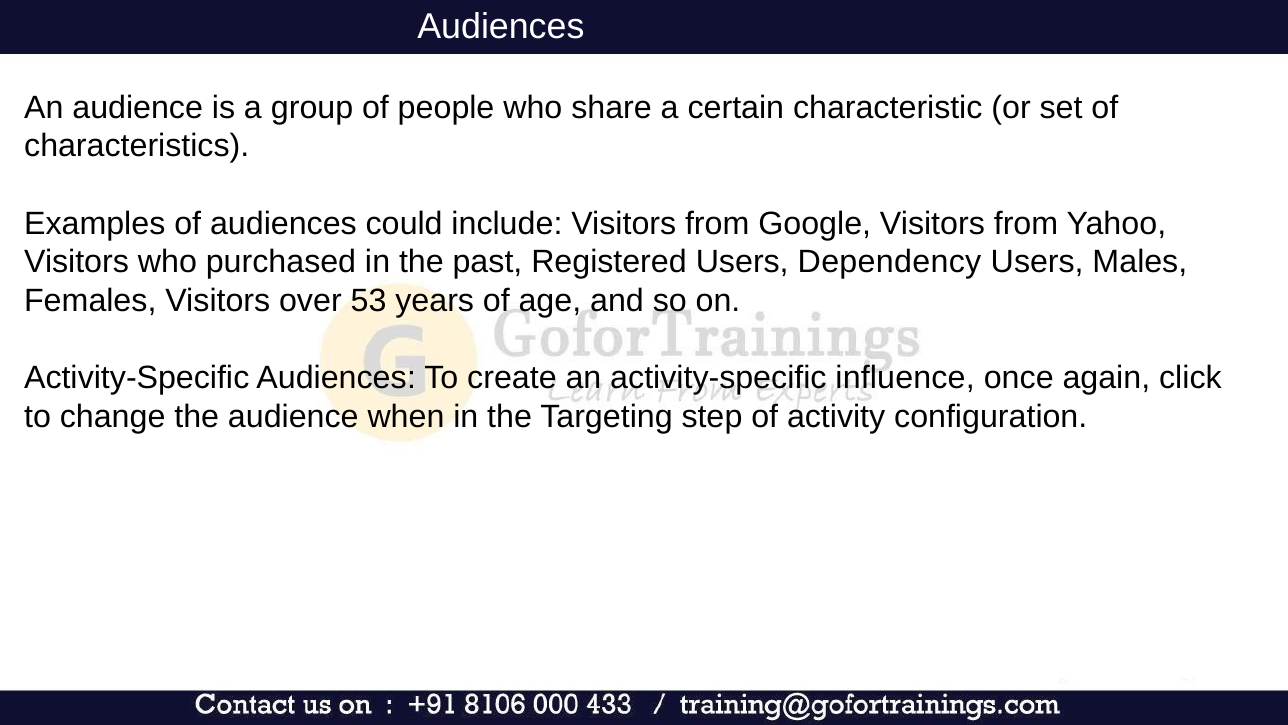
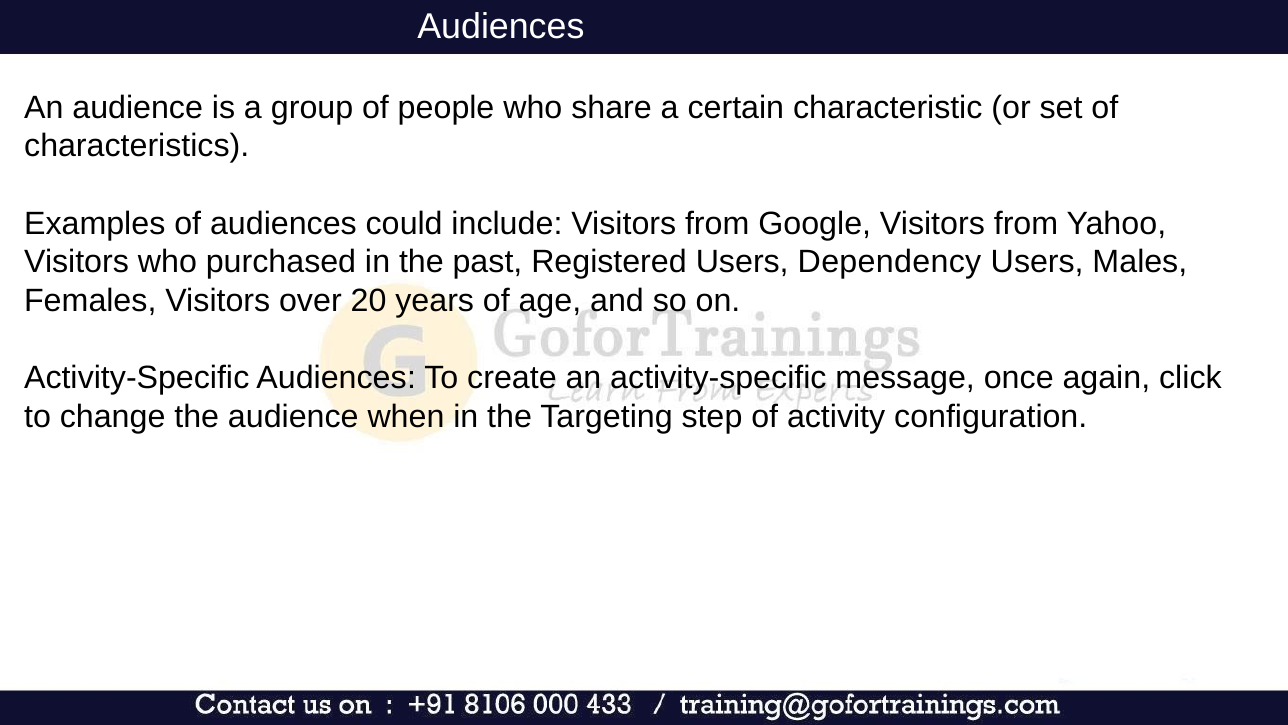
53: 53 -> 20 (369, 301)
influence: influence -> message (905, 378)
